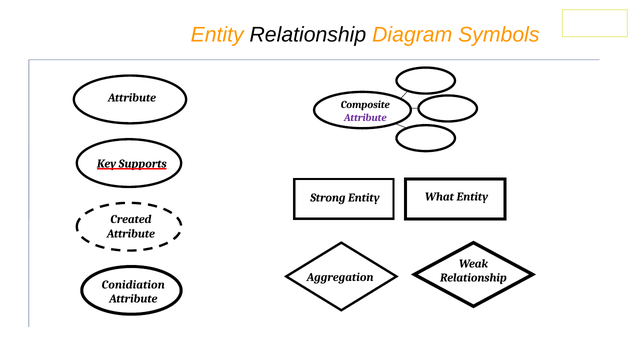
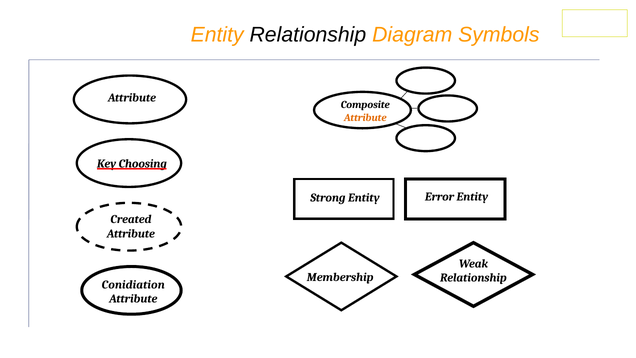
Attribute colour: purple -> orange (365, 118)
Supports: Supports -> Choosing (143, 164)
What: What -> Error (440, 197)
Aggregation: Aggregation -> Membership (340, 277)
